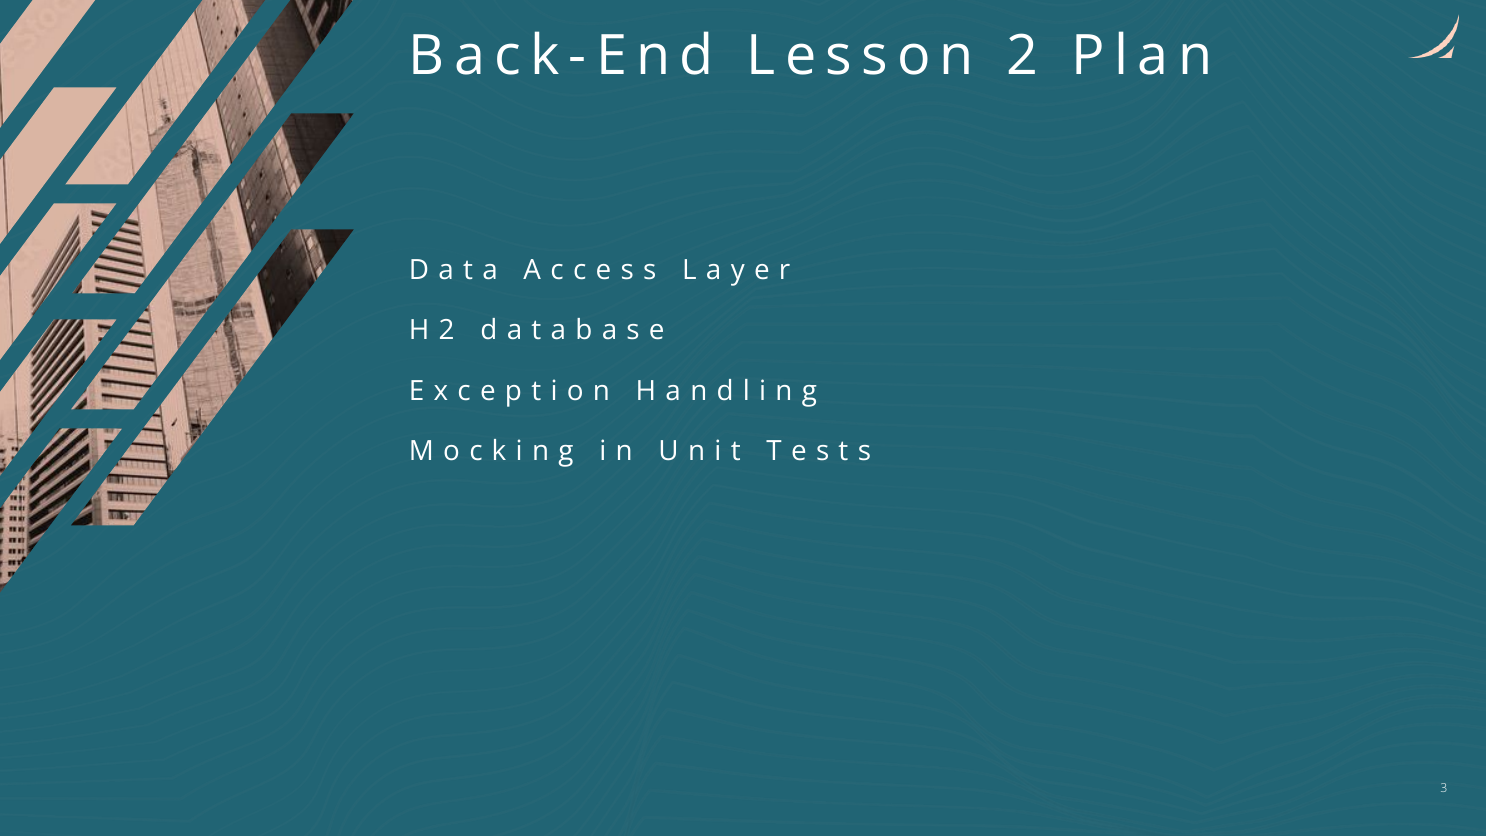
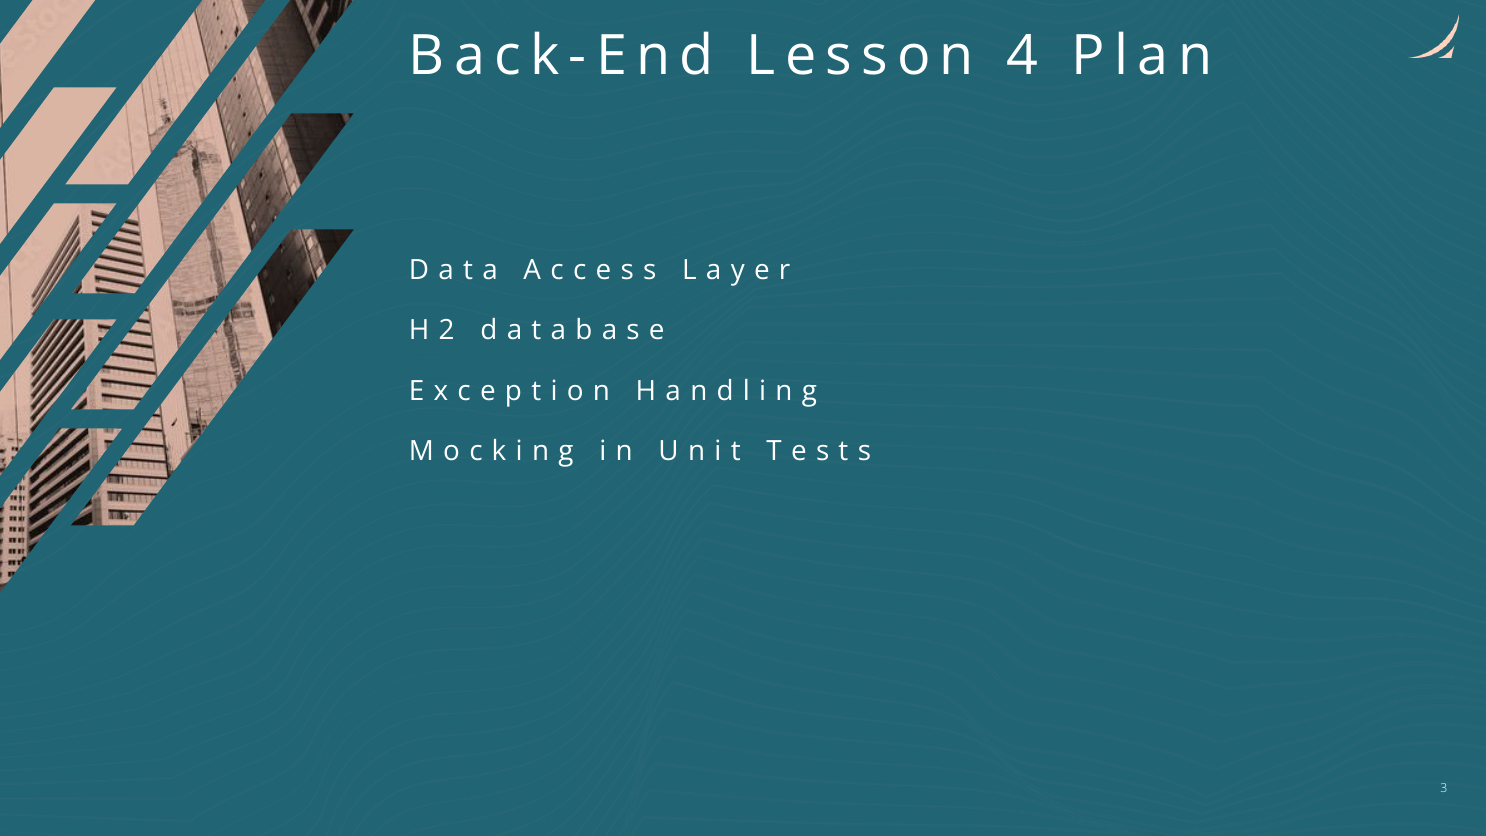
Lesson 2: 2 -> 4 (1023, 56)
